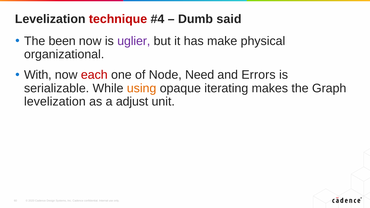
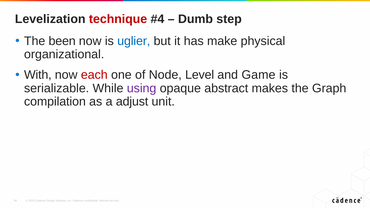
said: said -> step (229, 19)
uglier colour: purple -> blue (134, 41)
Need: Need -> Level (200, 75)
Errors: Errors -> Game (258, 75)
using colour: orange -> purple (142, 88)
iterating: iterating -> abstract (226, 88)
levelization: levelization -> compilation (55, 102)
